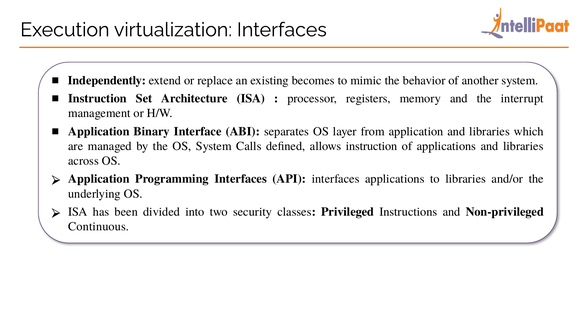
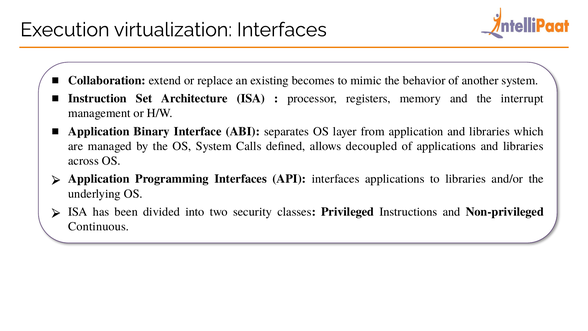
Independently: Independently -> Collaboration (107, 80)
allows instruction: instruction -> decoupled (372, 146)
